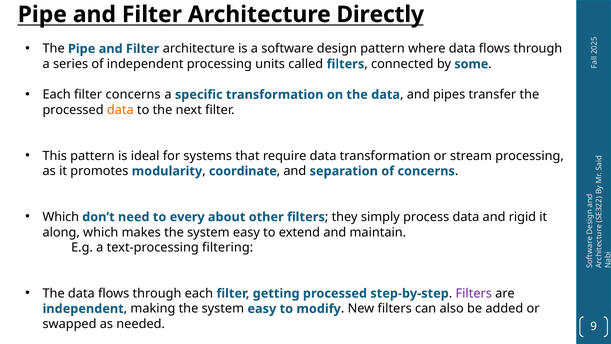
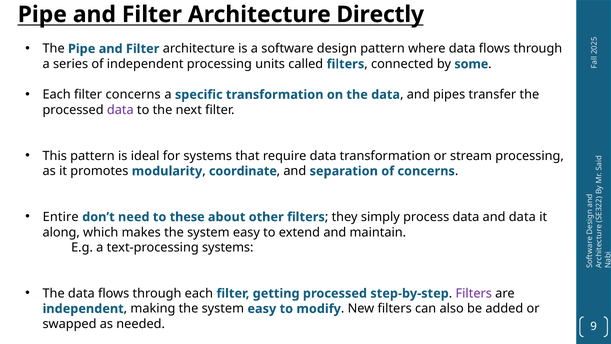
data colour: orange -> purple (120, 110)
Which: Which -> Entire (61, 217)
every: every -> these (187, 217)
and rigid: rigid -> data (522, 217)
text-processing filtering: filtering -> systems (228, 247)
